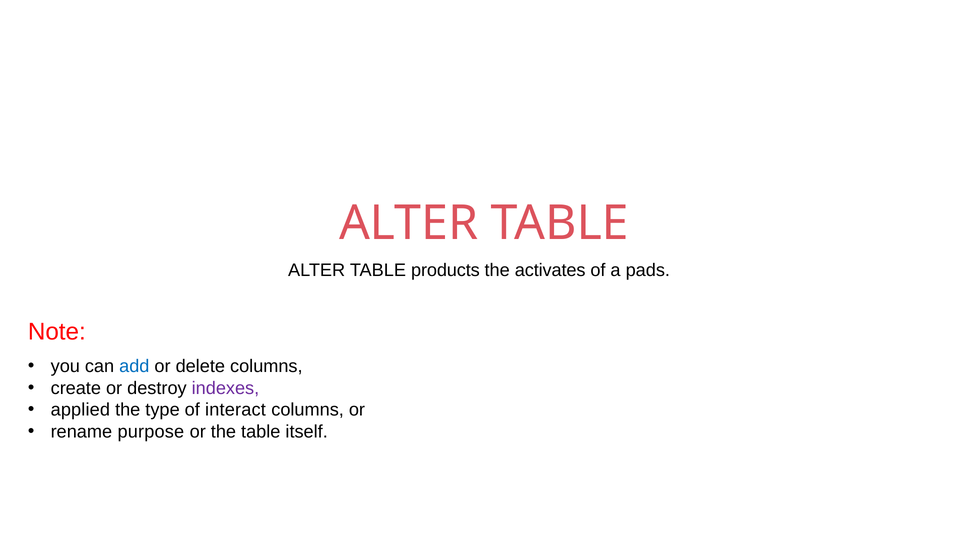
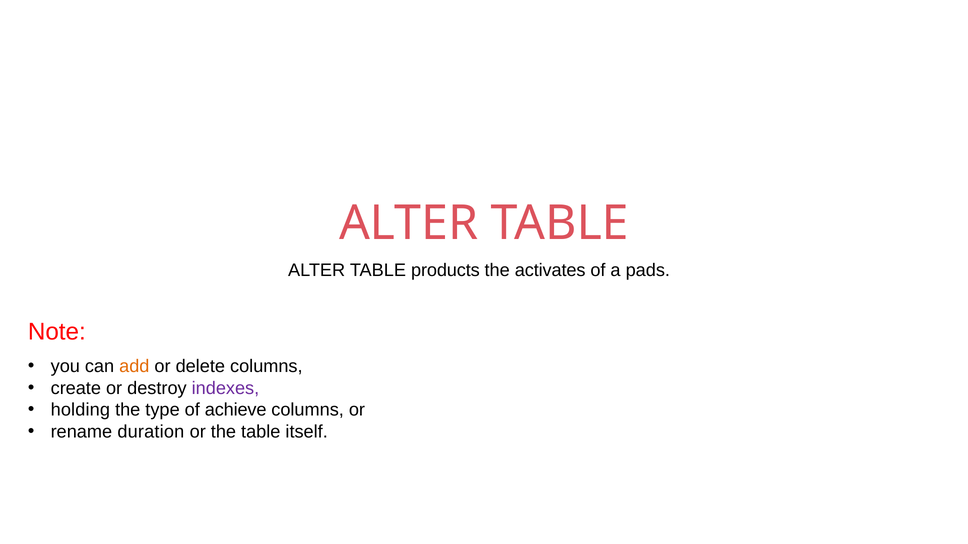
add colour: blue -> orange (134, 367)
applied: applied -> holding (80, 410)
interact: interact -> achieve (236, 410)
purpose: purpose -> duration (151, 432)
